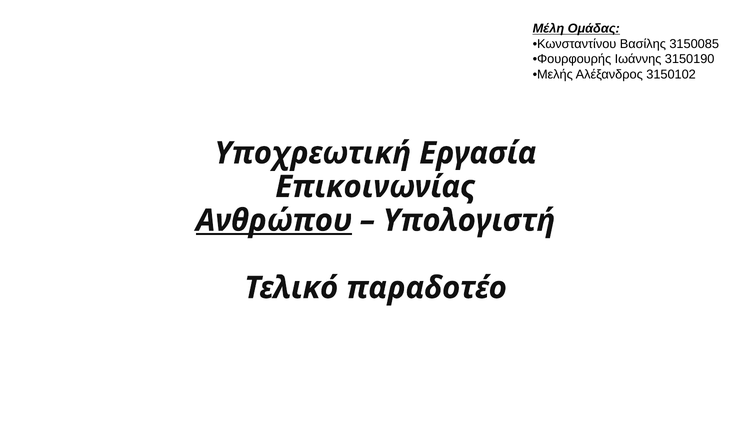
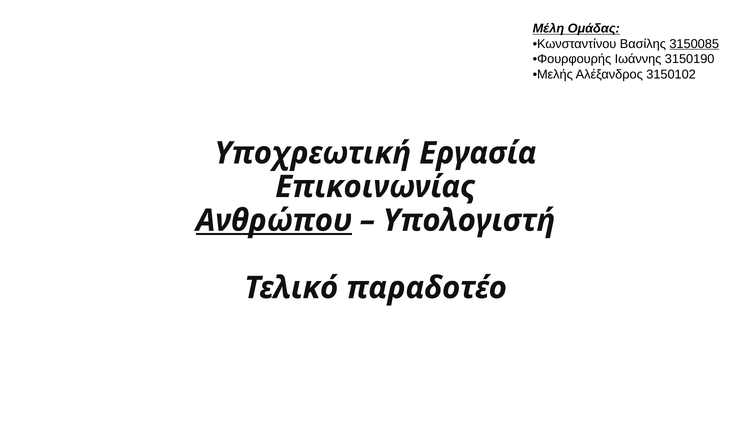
3150085 underline: none -> present (694, 44)
